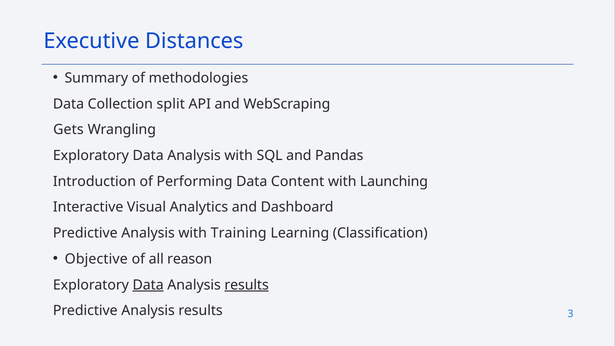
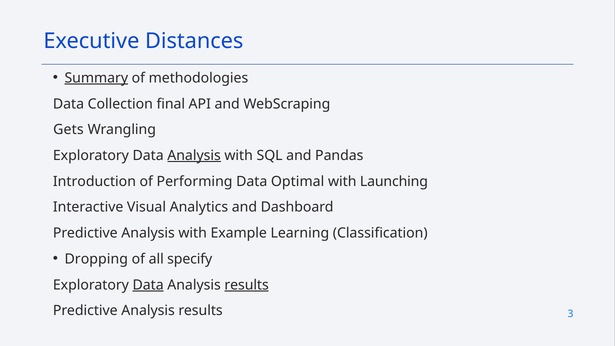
Summary underline: none -> present (96, 78)
split: split -> final (171, 104)
Analysis underline: none -> present (194, 156)
Content: Content -> Optimal (298, 181)
Training: Training -> Example (239, 233)
Objective: Objective -> Dropping (96, 259)
reason: reason -> specify (190, 259)
